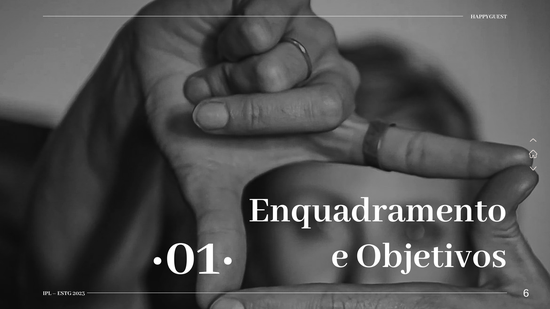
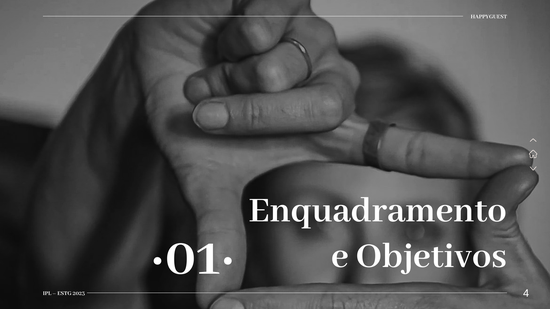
6: 6 -> 4 (526, 294)
